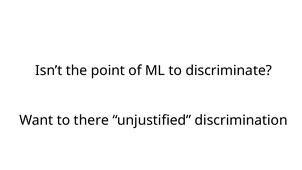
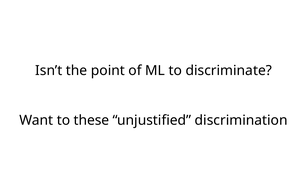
there: there -> these (91, 120)
